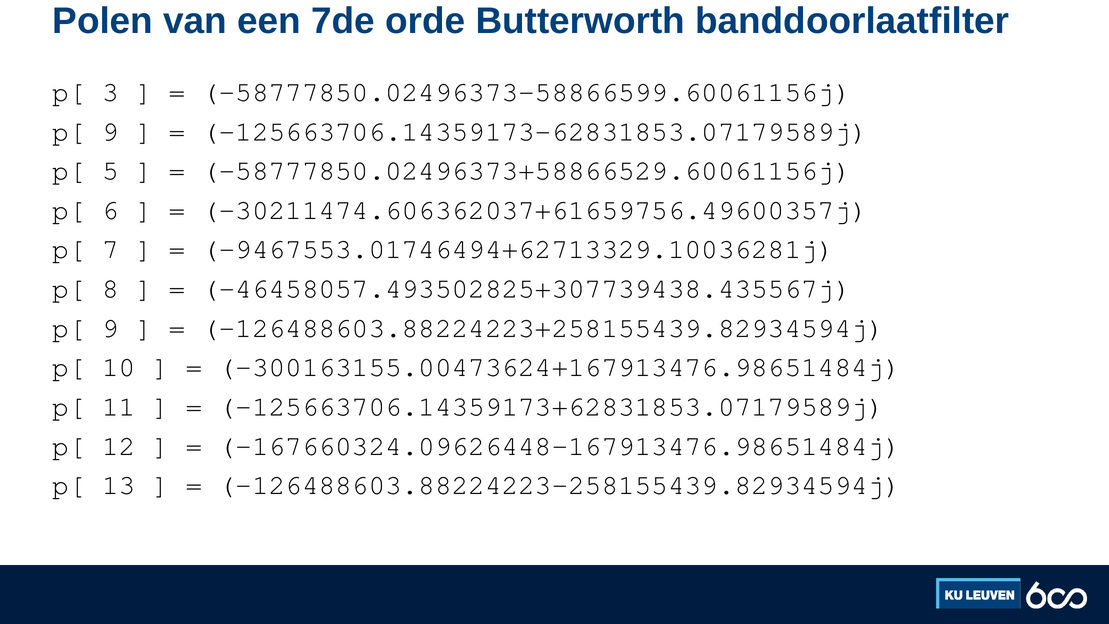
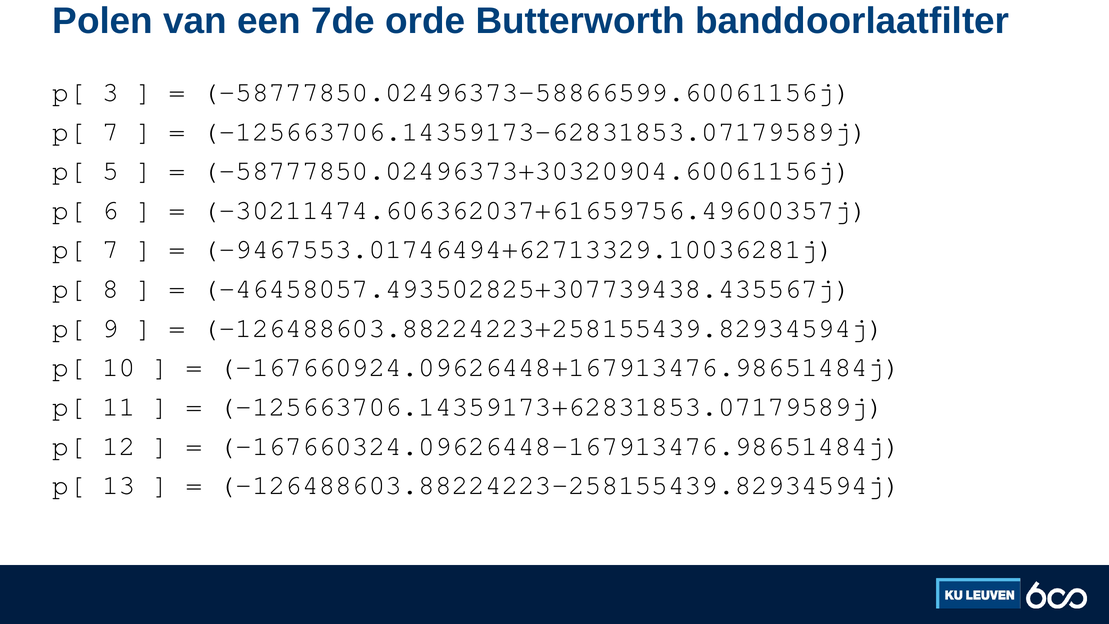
9: 9 -> 7 (111, 131)
-58777850.02496373+58866529.60061156j: -58777850.02496373+58866529.60061156j -> -58777850.02496373+30320904.60061156j (527, 171)
-300163155.00473624+167913476.98651484j: -300163155.00473624+167913476.98651484j -> -167660924.09626448+167913476.98651484j (560, 367)
